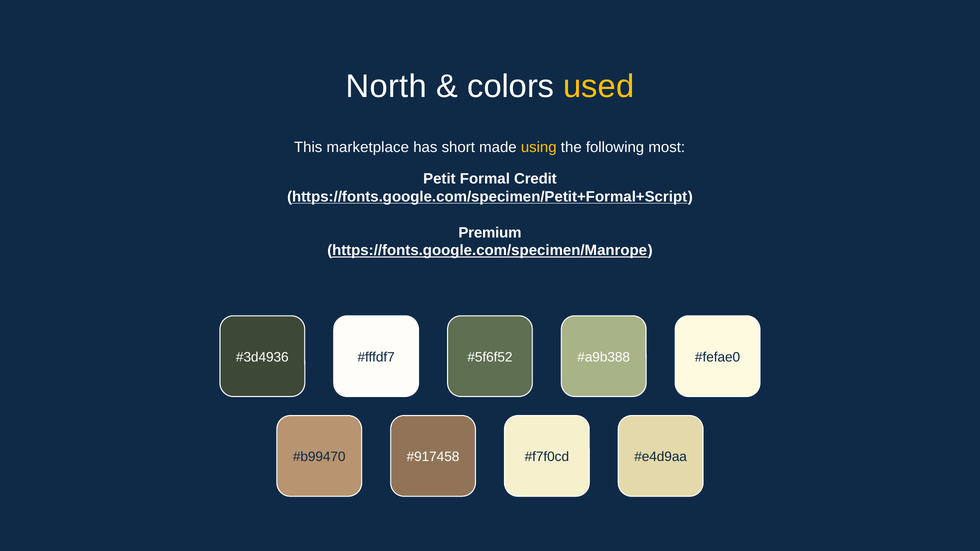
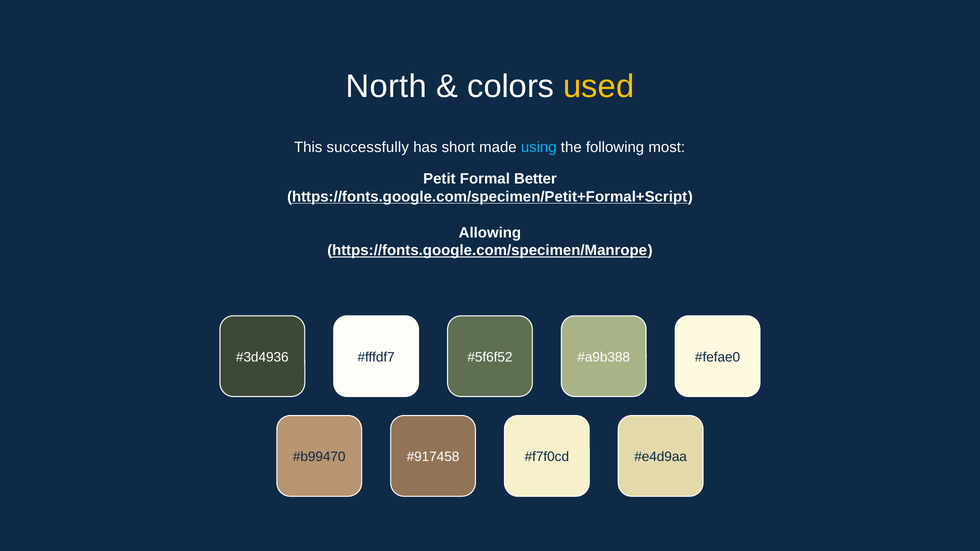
marketplace: marketplace -> successfully (368, 147)
using colour: yellow -> light blue (539, 147)
Credit: Credit -> Better (535, 179)
Premium: Premium -> Allowing (490, 233)
